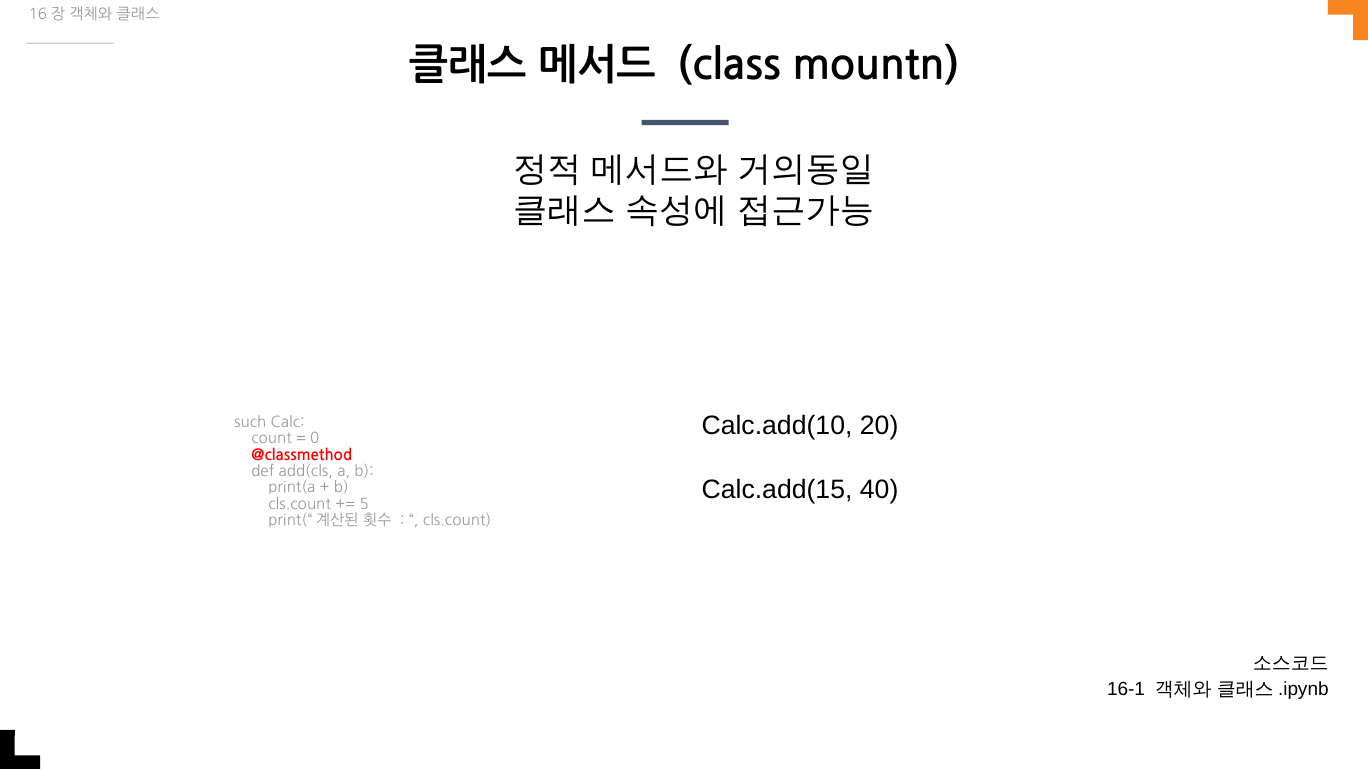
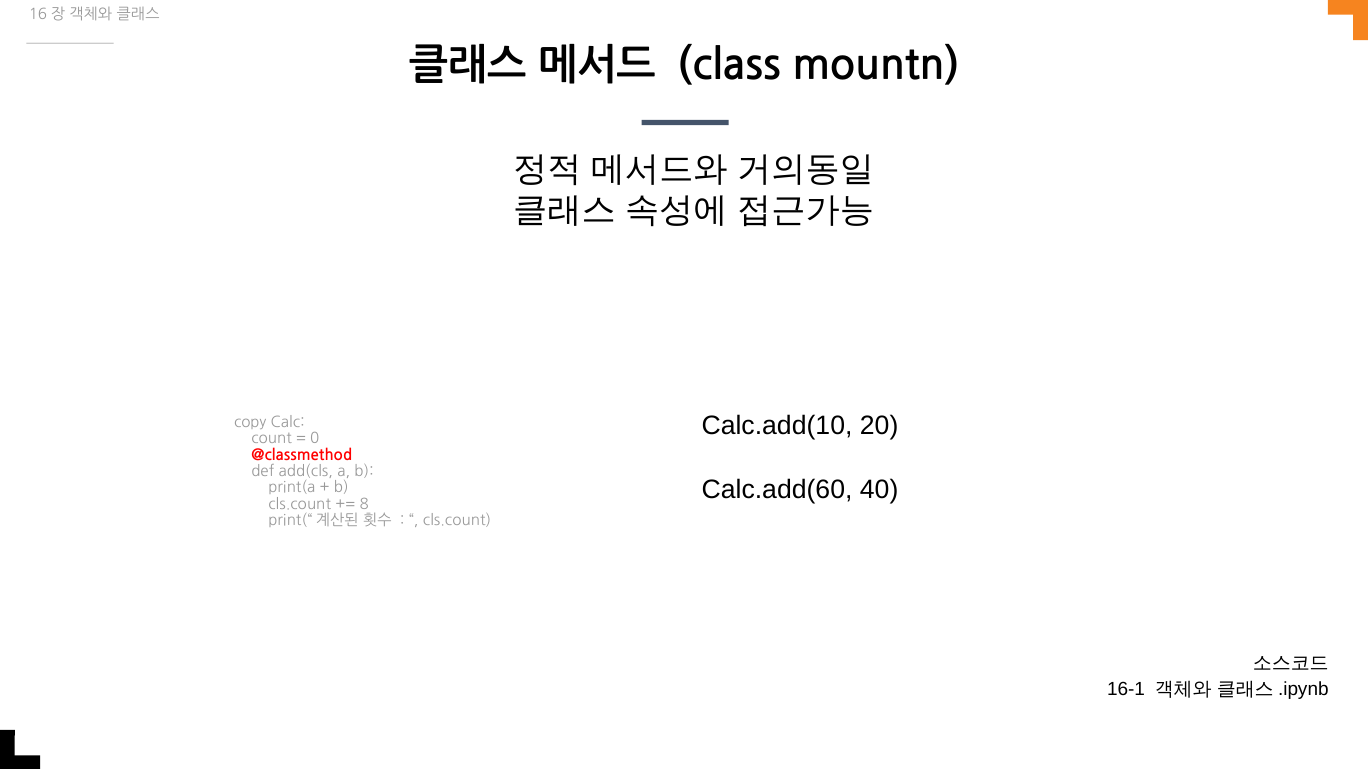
such: such -> copy (250, 423)
Calc.add(15: Calc.add(15 -> Calc.add(60 (777, 490)
5: 5 -> 8 (364, 505)
